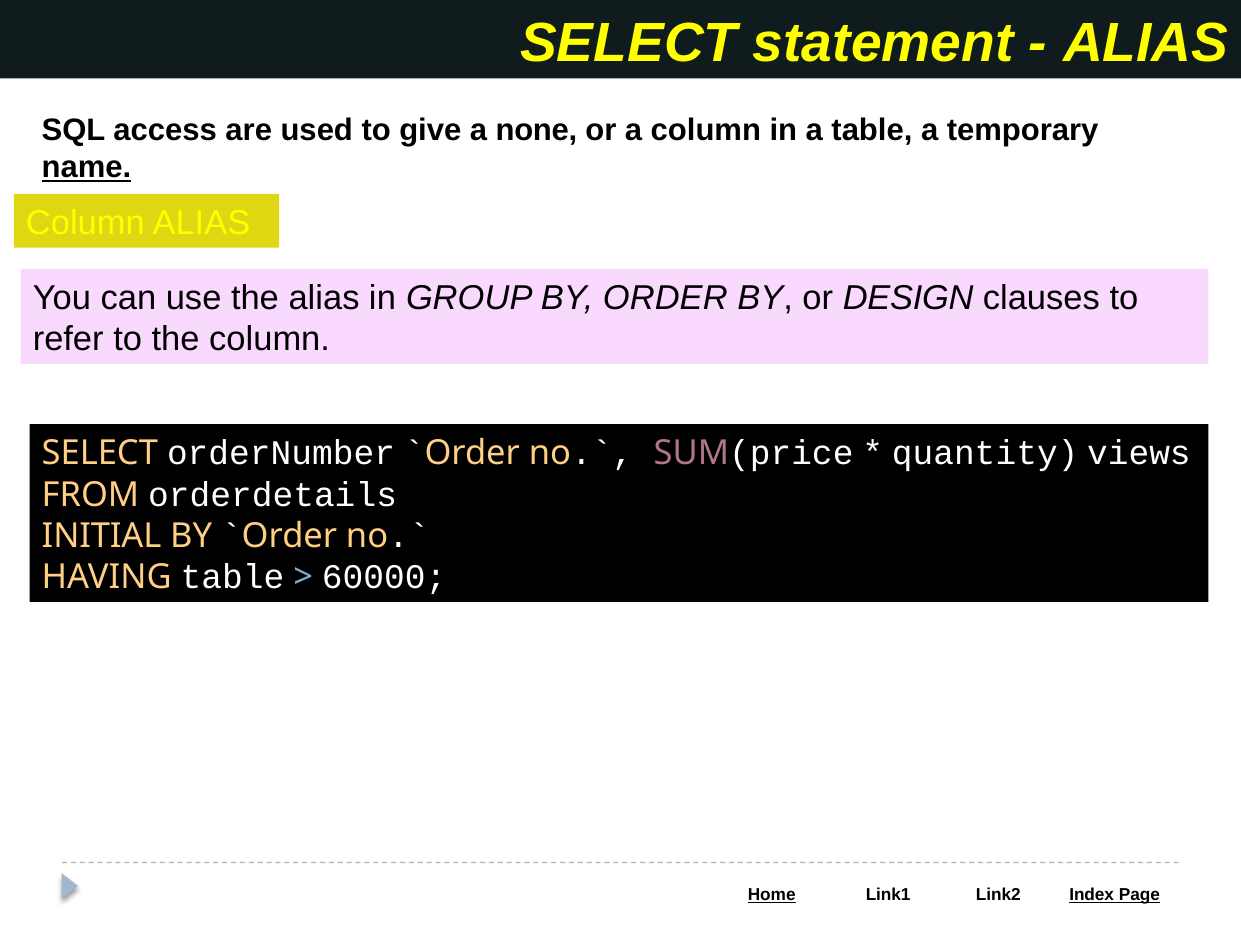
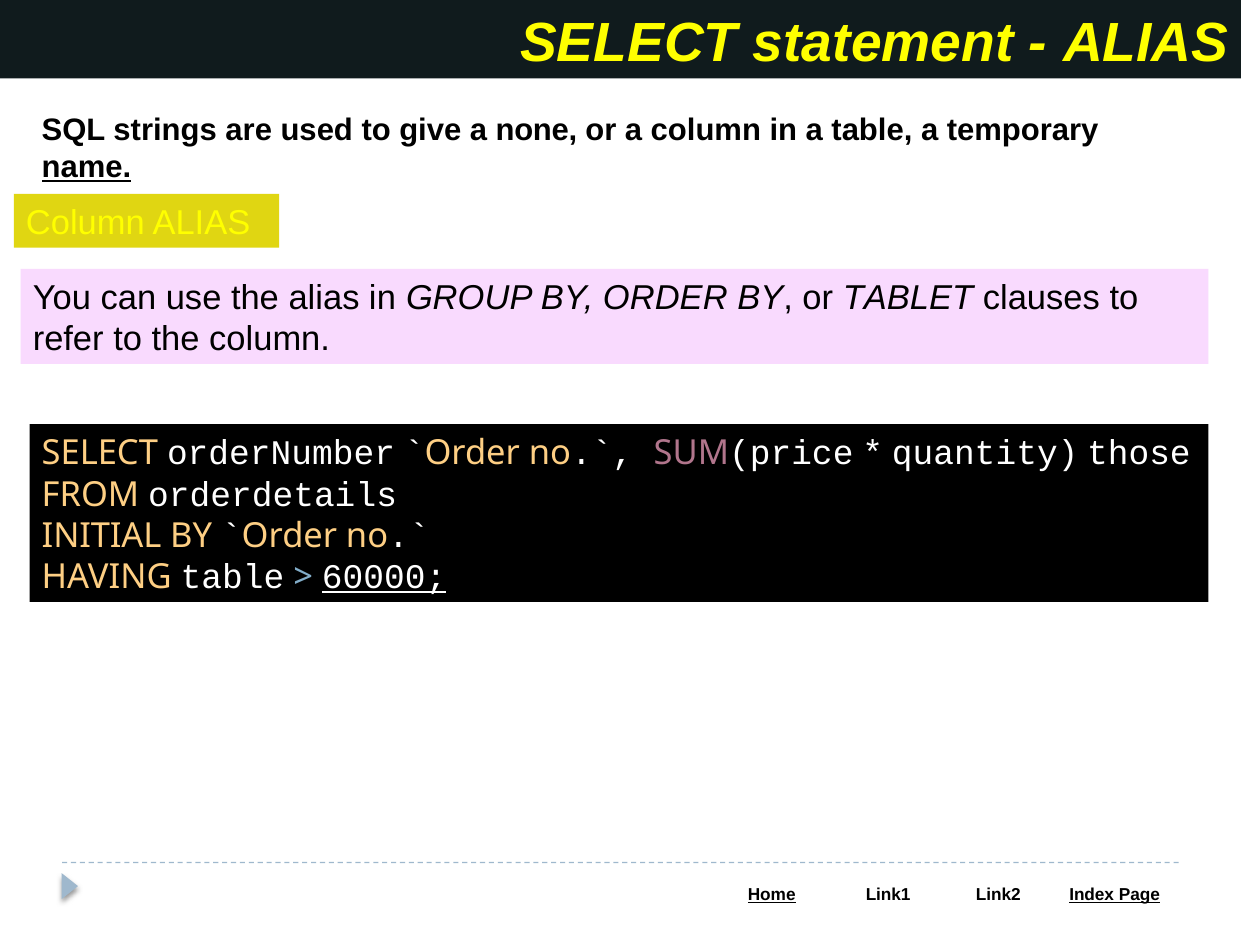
access: access -> strings (165, 130)
DESIGN: DESIGN -> TABLET (908, 298)
views: views -> those (1139, 453)
60000 underline: none -> present (384, 577)
